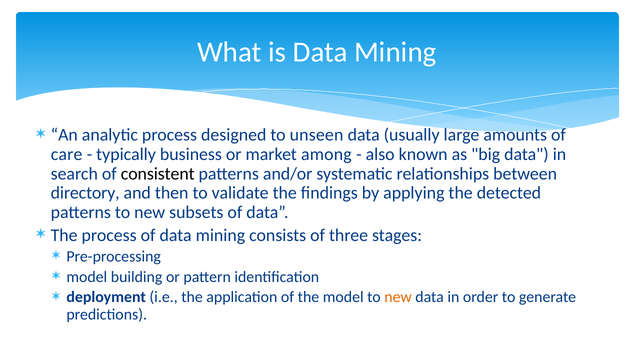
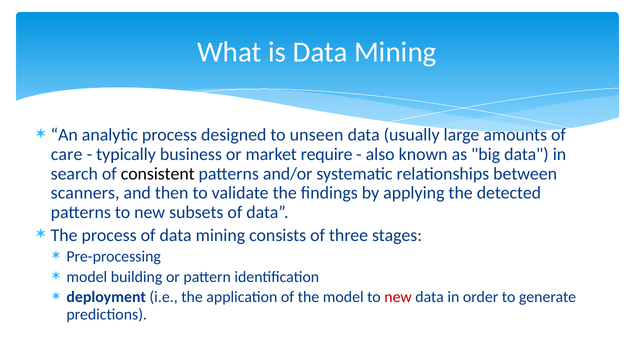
among: among -> require (327, 154)
directory: directory -> scanners (85, 193)
new colour: orange -> red (398, 297)
